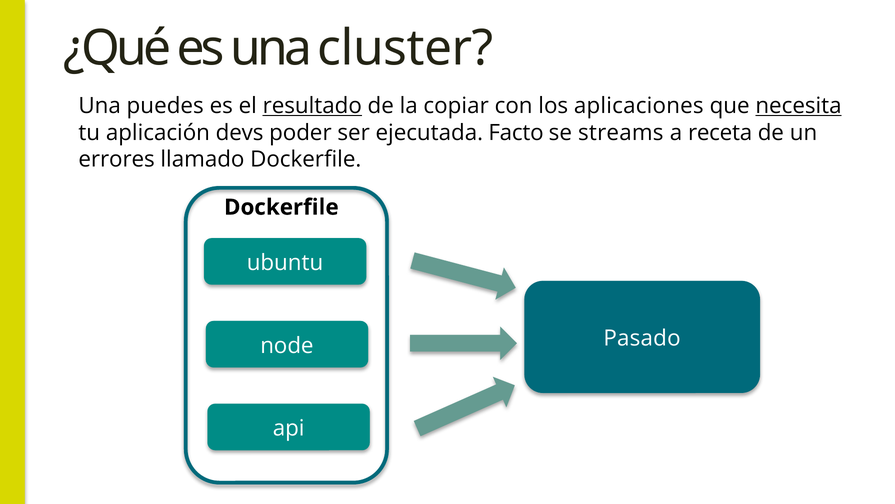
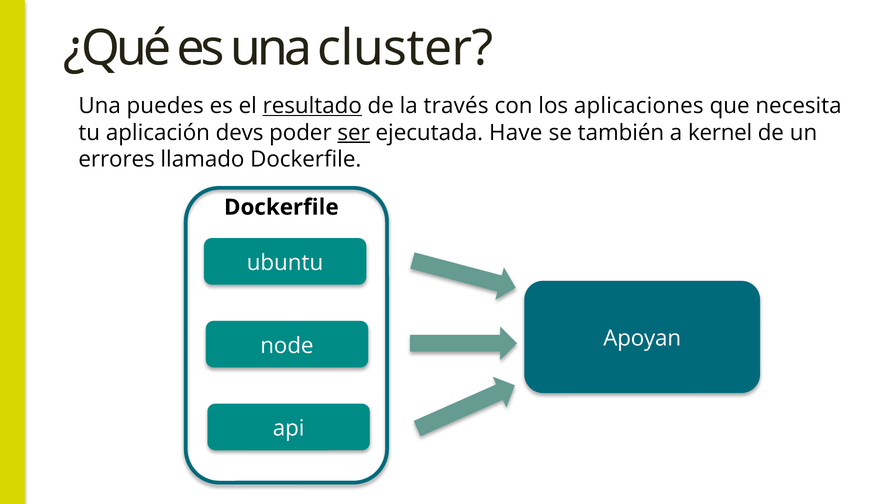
copiar: copiar -> través (456, 106)
necesita underline: present -> none (799, 106)
ser underline: none -> present (354, 133)
Facto: Facto -> Have (516, 133)
streams: streams -> también (621, 133)
receta: receta -> kernel (720, 133)
Pasado: Pasado -> Apoyan (642, 338)
